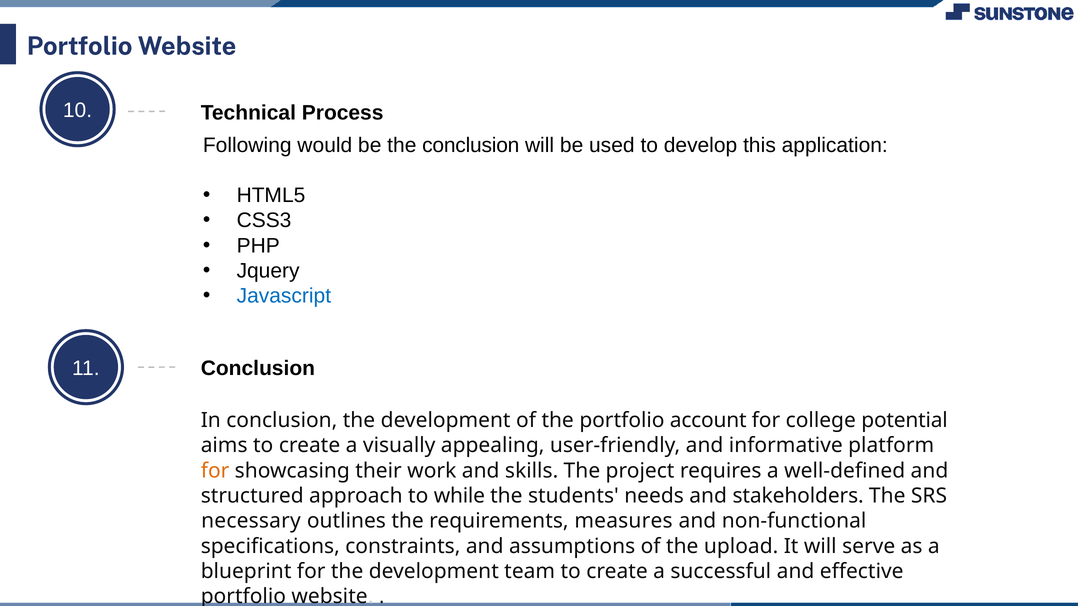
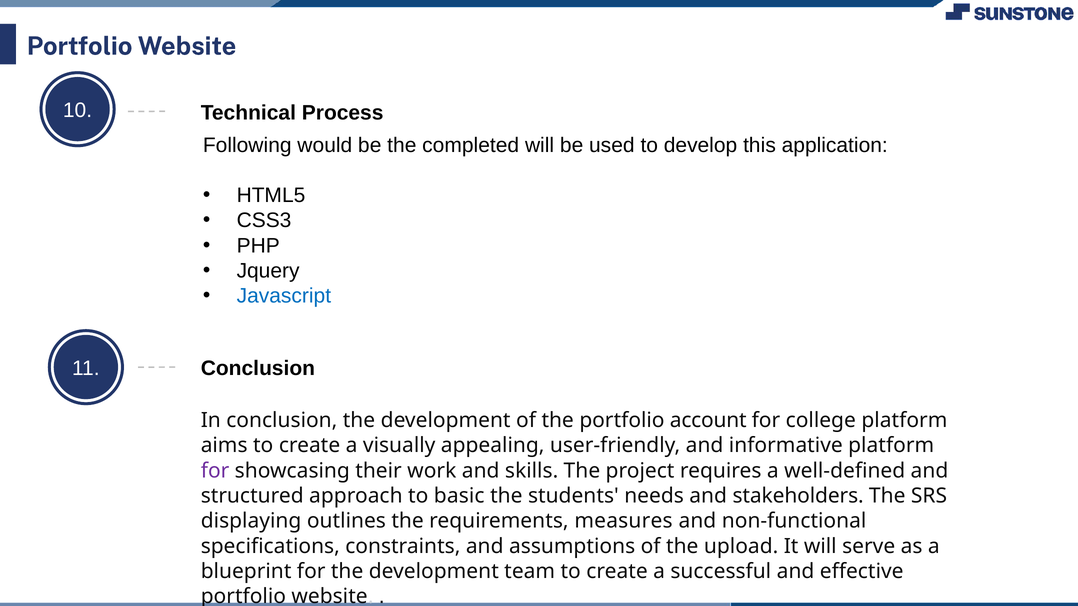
the conclusion: conclusion -> completed (471, 145)
college potential: potential -> platform (904, 421)
for colour: orange -> purple (215, 471)
while: while -> basic (459, 496)
necessary: necessary -> displaying (251, 521)
